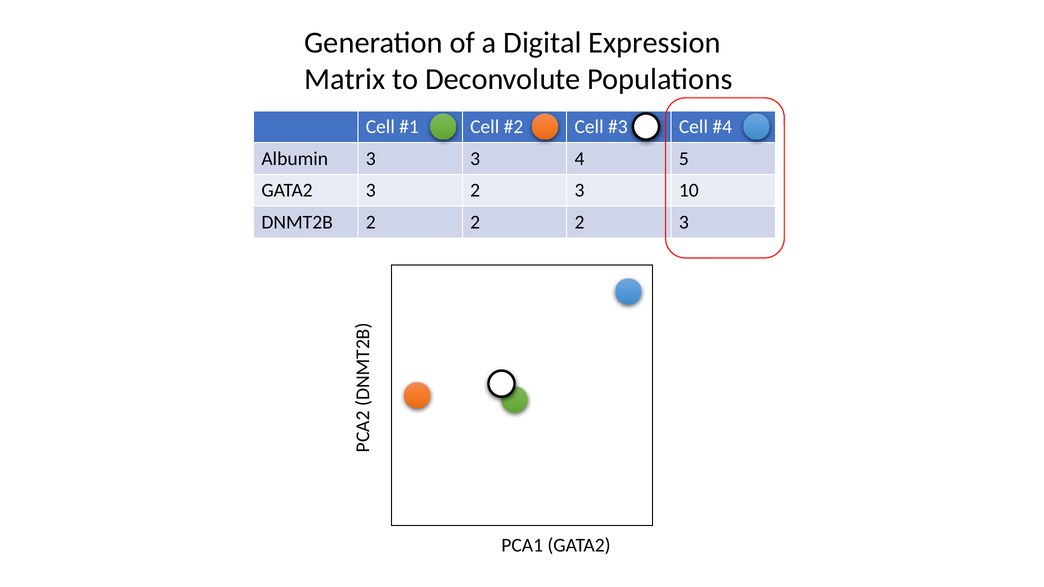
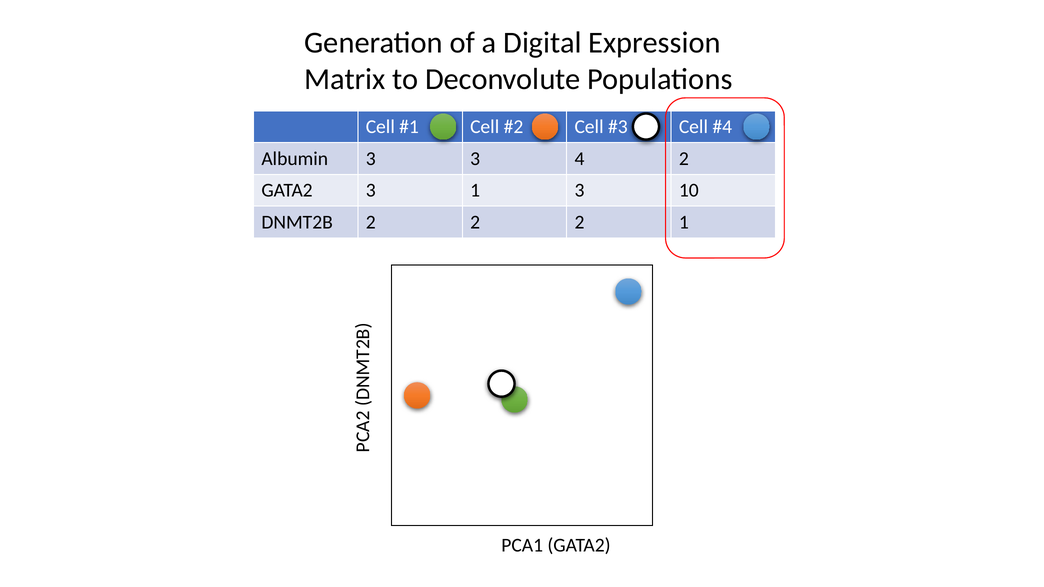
4 5: 5 -> 2 (684, 159)
3 2: 2 -> 1 (475, 191)
2 2 3: 3 -> 1 (684, 222)
